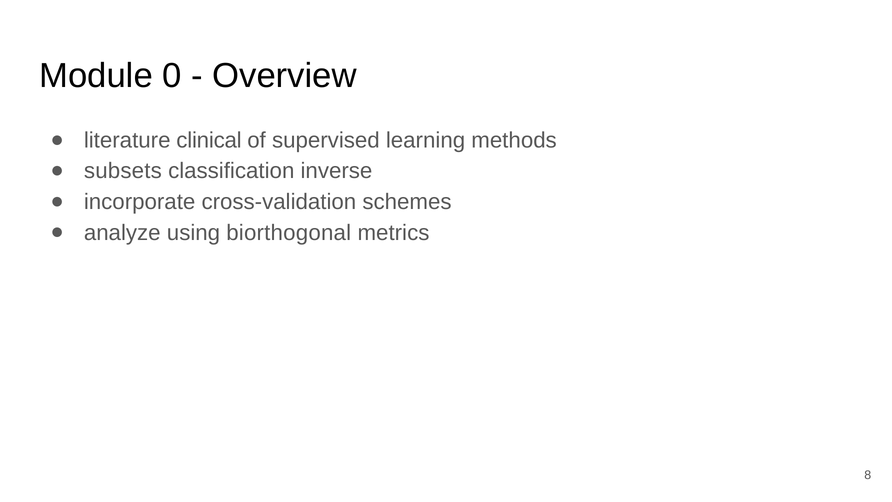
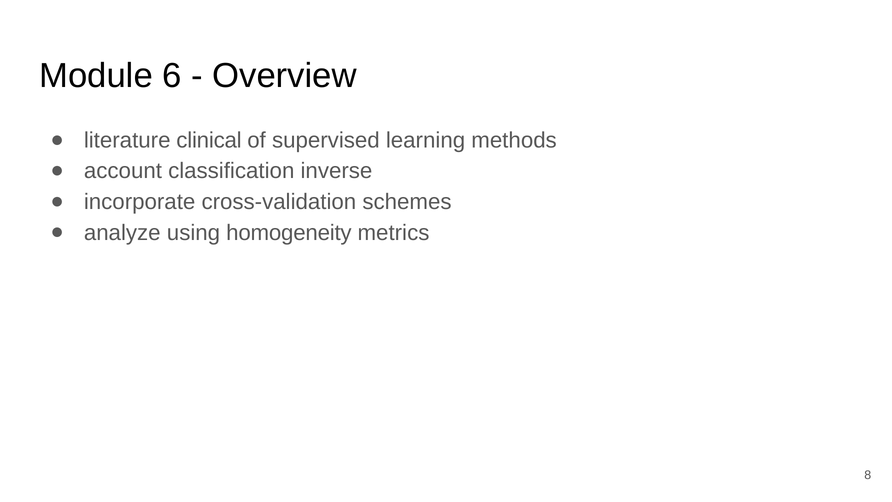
0: 0 -> 6 (172, 76)
subsets: subsets -> account (123, 171)
biorthogonal: biorthogonal -> homogeneity (289, 233)
